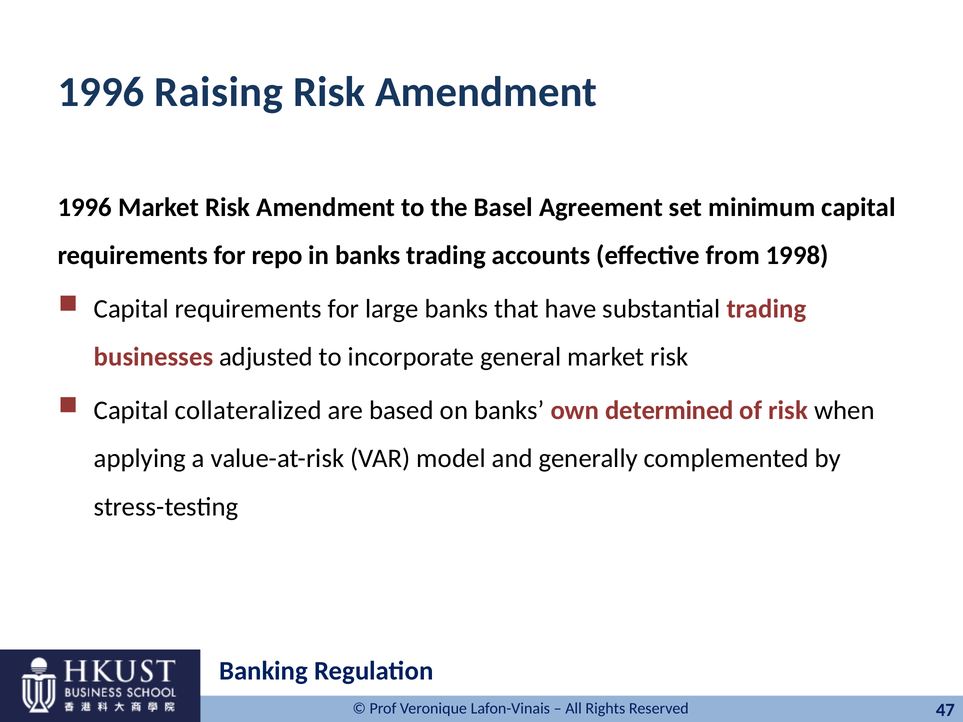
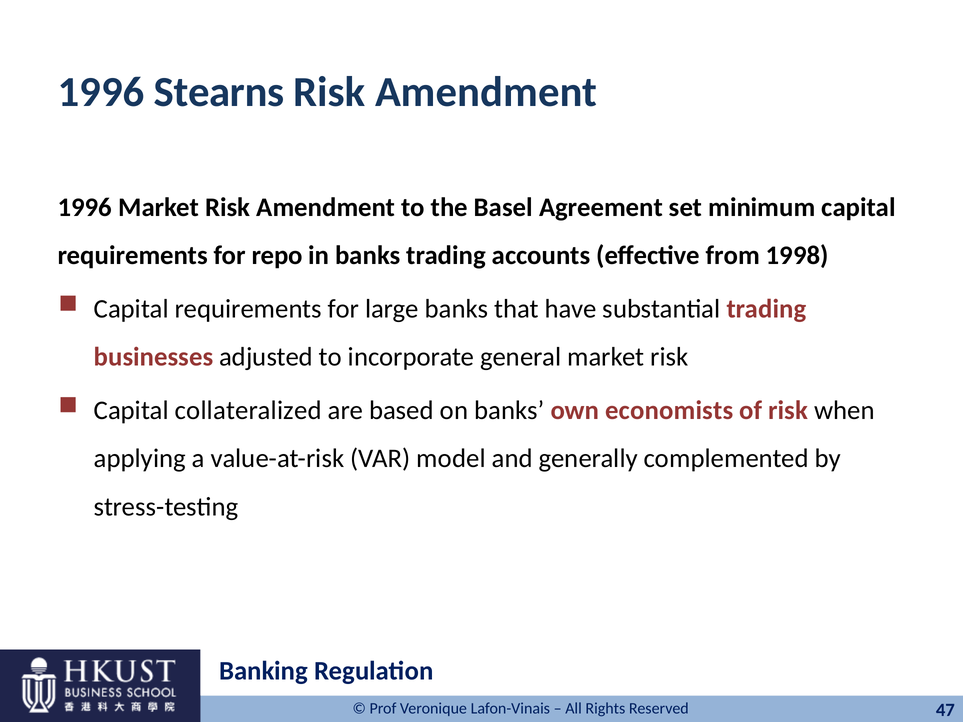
Raising: Raising -> Stearns (219, 92)
determined: determined -> economists (669, 411)
